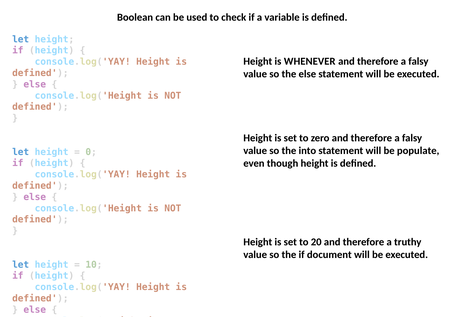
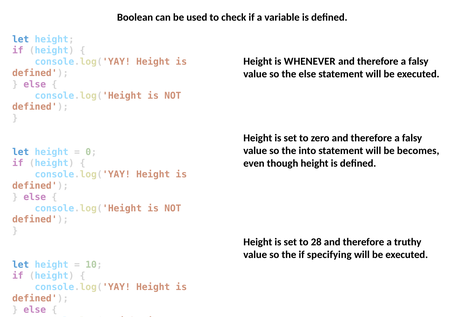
populate: populate -> becomes (418, 151)
20: 20 -> 28 (316, 242)
document: document -> specifying (329, 255)
